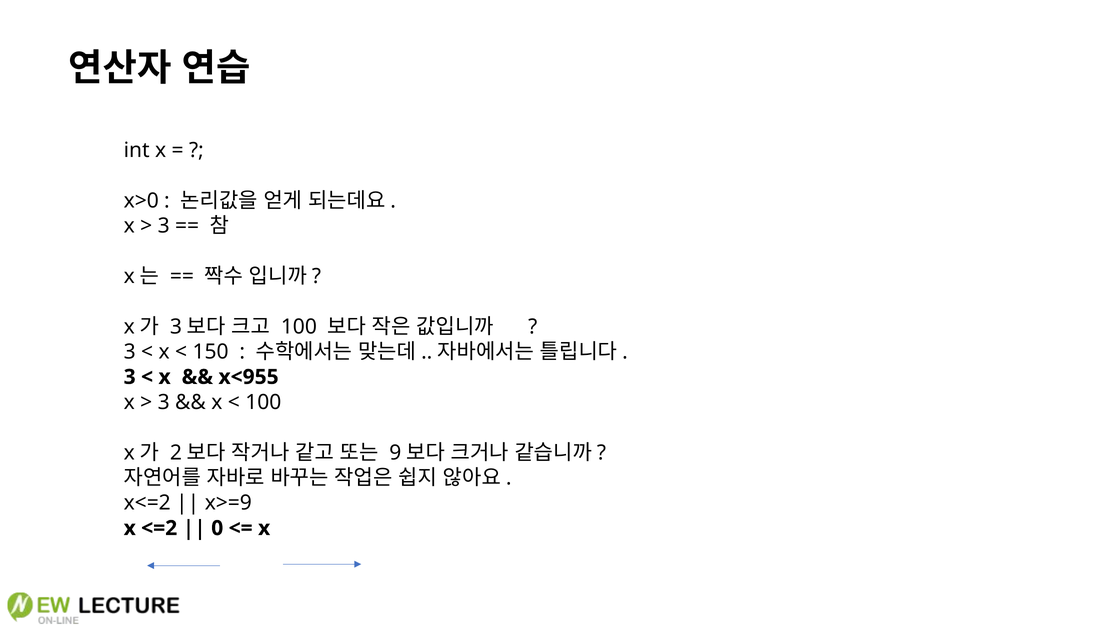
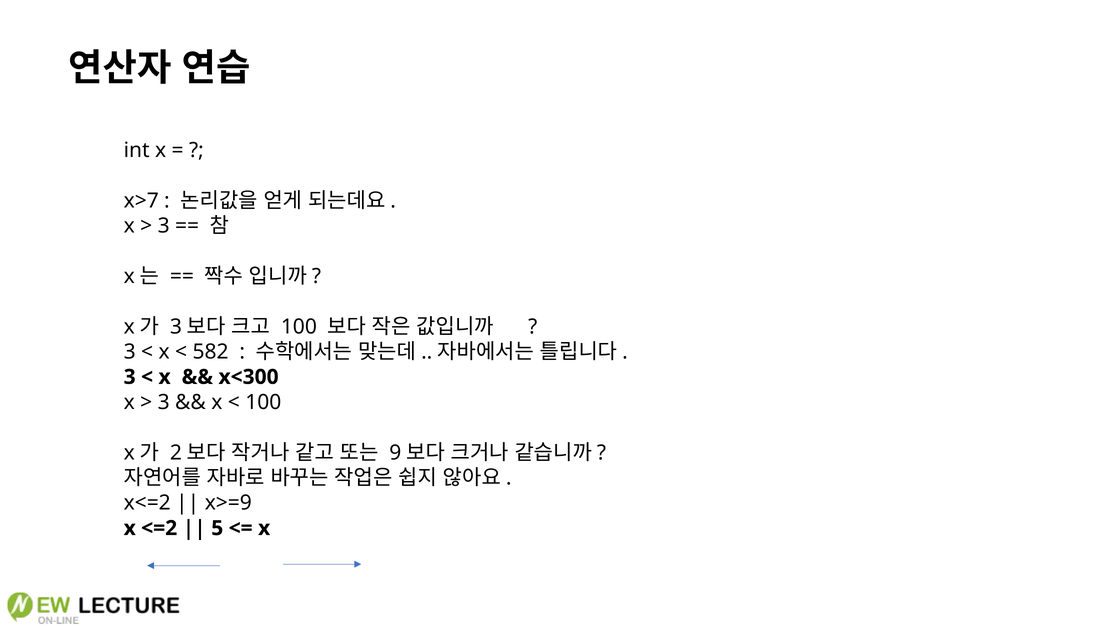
x>0: x>0 -> x>7 (141, 201)
150: 150 -> 582 (211, 352)
x<955: x<955 -> x<300 (249, 377)
0: 0 -> 5 (217, 528)
